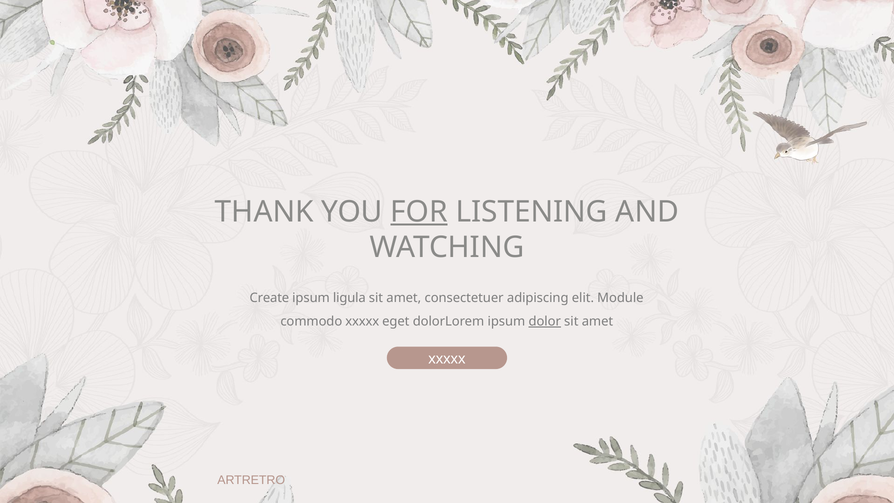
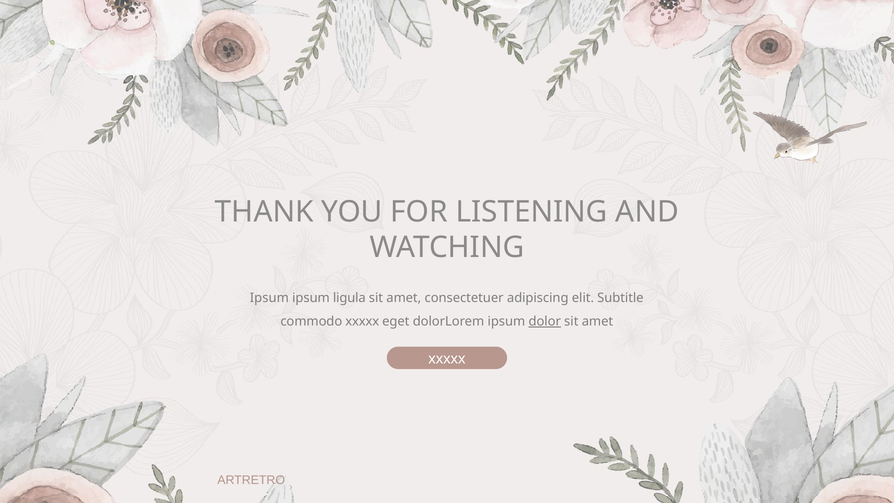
FOR underline: present -> none (419, 212)
Create: Create -> Ipsum (269, 298)
Module: Module -> Subtitle (620, 298)
